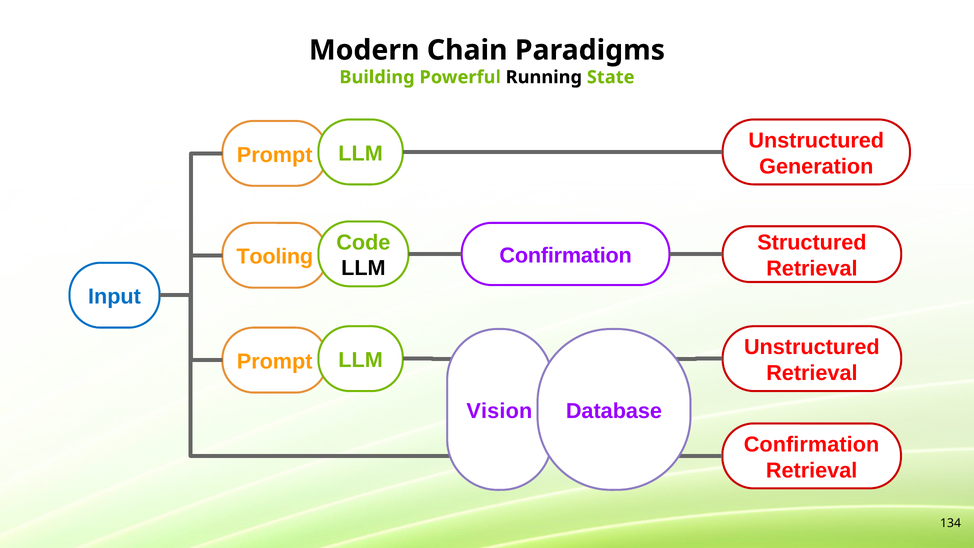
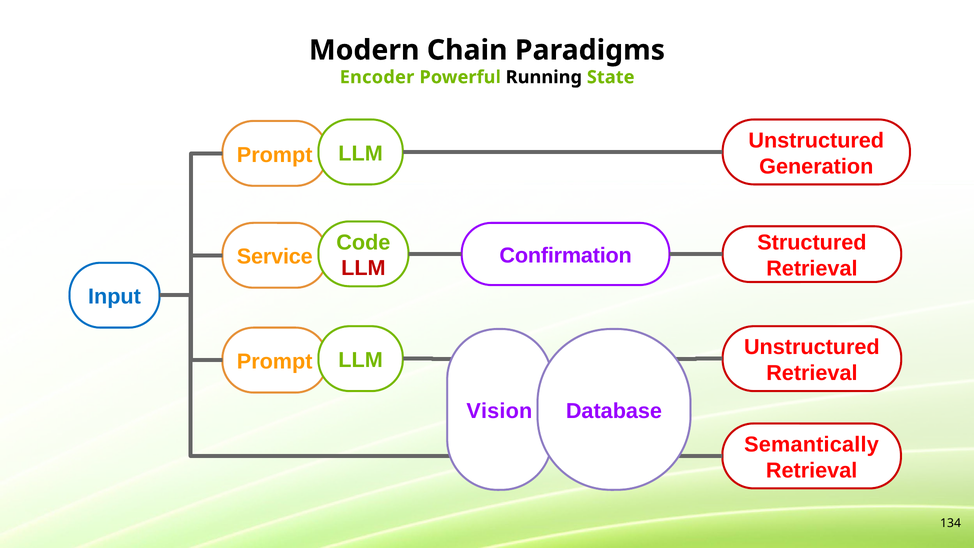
Building: Building -> Encoder (377, 77)
Tooling: Tooling -> Service (275, 257)
LLM colour: black -> red (363, 268)
Confirmation: Confirmation -> Semantically (811, 444)
